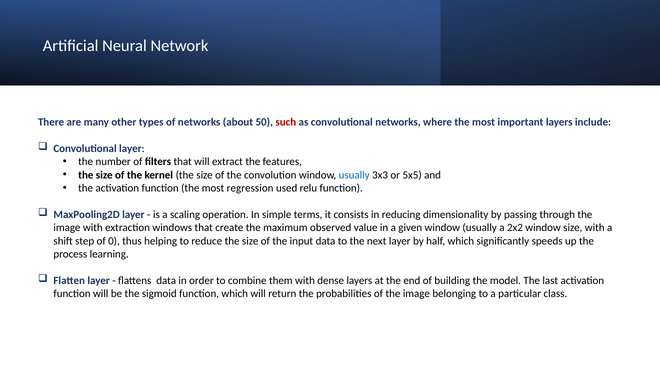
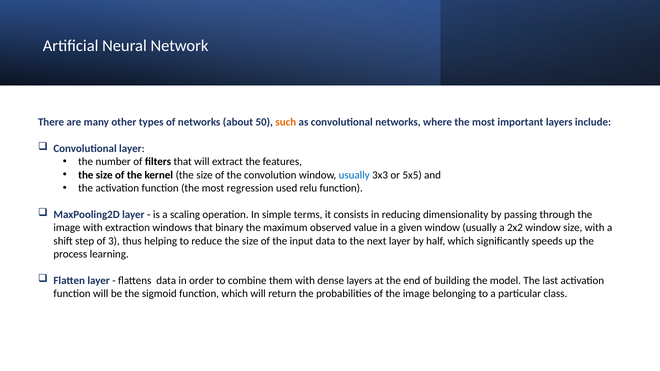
such colour: red -> orange (286, 122)
create: create -> binary (229, 228)
0: 0 -> 3 (114, 241)
